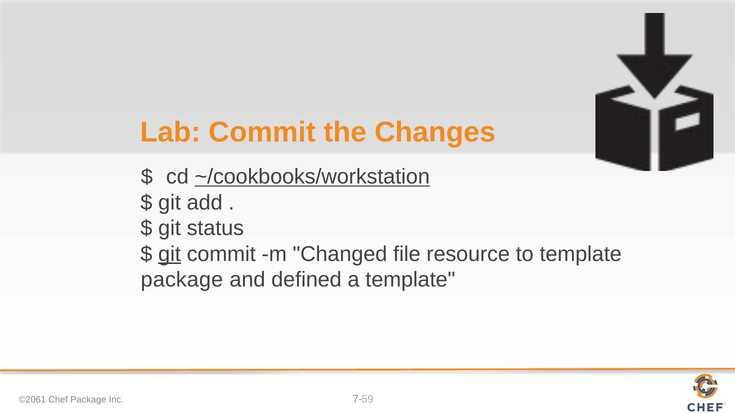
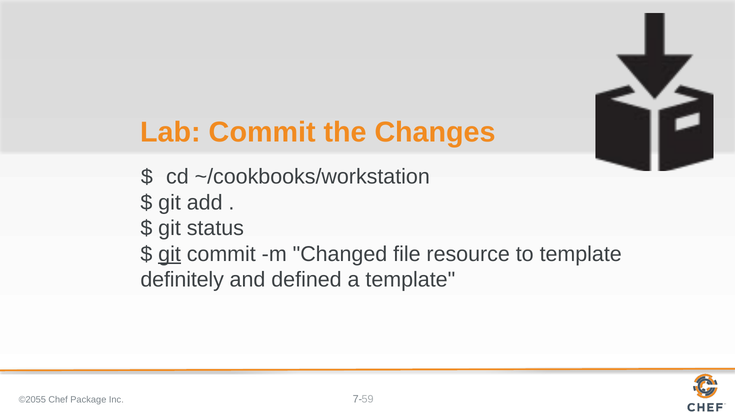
~/cookbooks/workstation underline: present -> none (312, 177)
package: package -> definitely (182, 280)
©2061: ©2061 -> ©2055 (32, 400)
